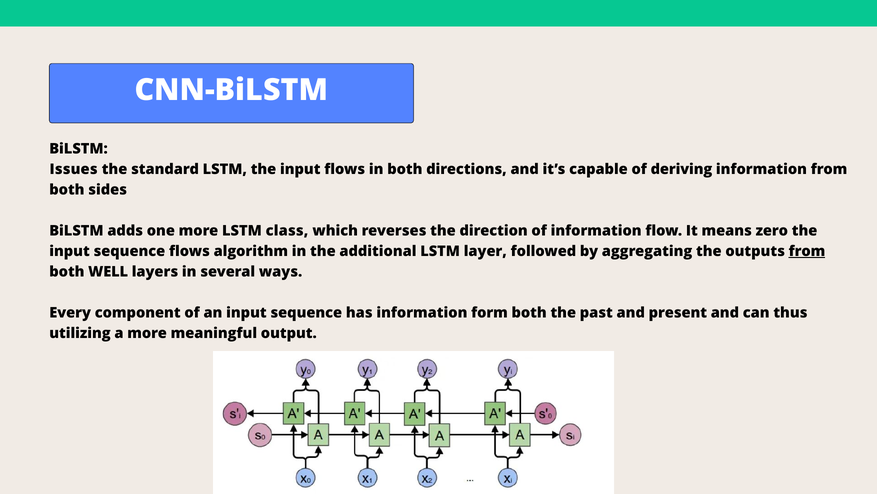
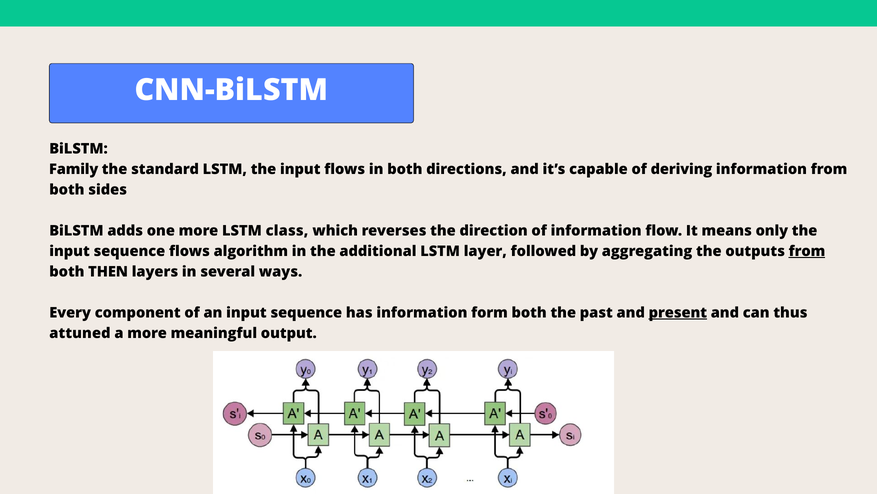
Issues: Issues -> Family (74, 169)
zero: zero -> only (772, 231)
WELL: WELL -> THEN (108, 271)
present underline: none -> present (678, 312)
utilizing: utilizing -> attuned (80, 333)
